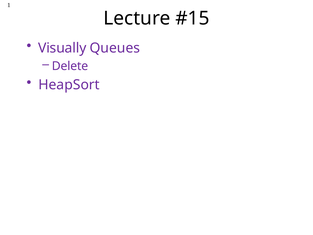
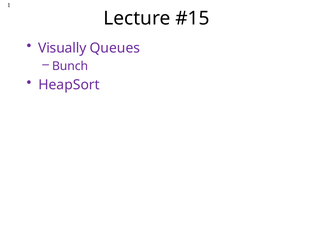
Delete: Delete -> Bunch (70, 66)
